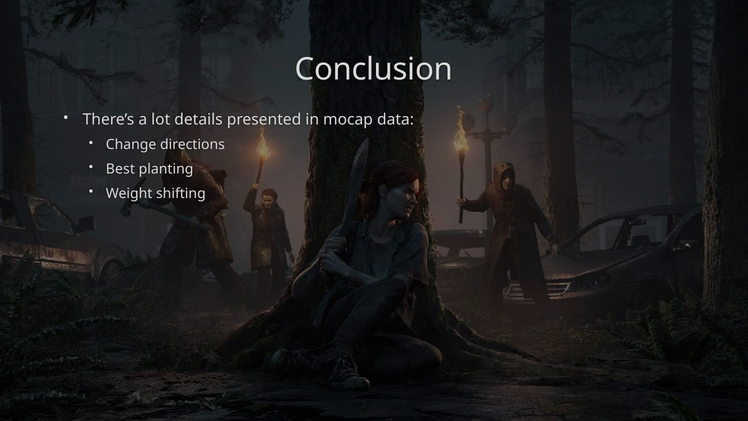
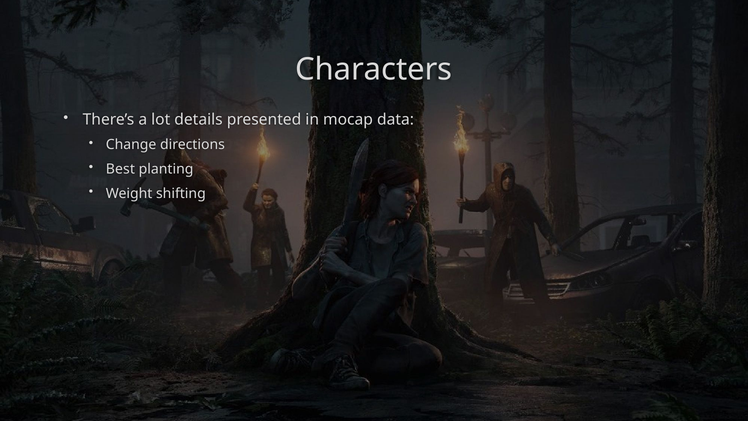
Conclusion: Conclusion -> Characters (374, 69)
